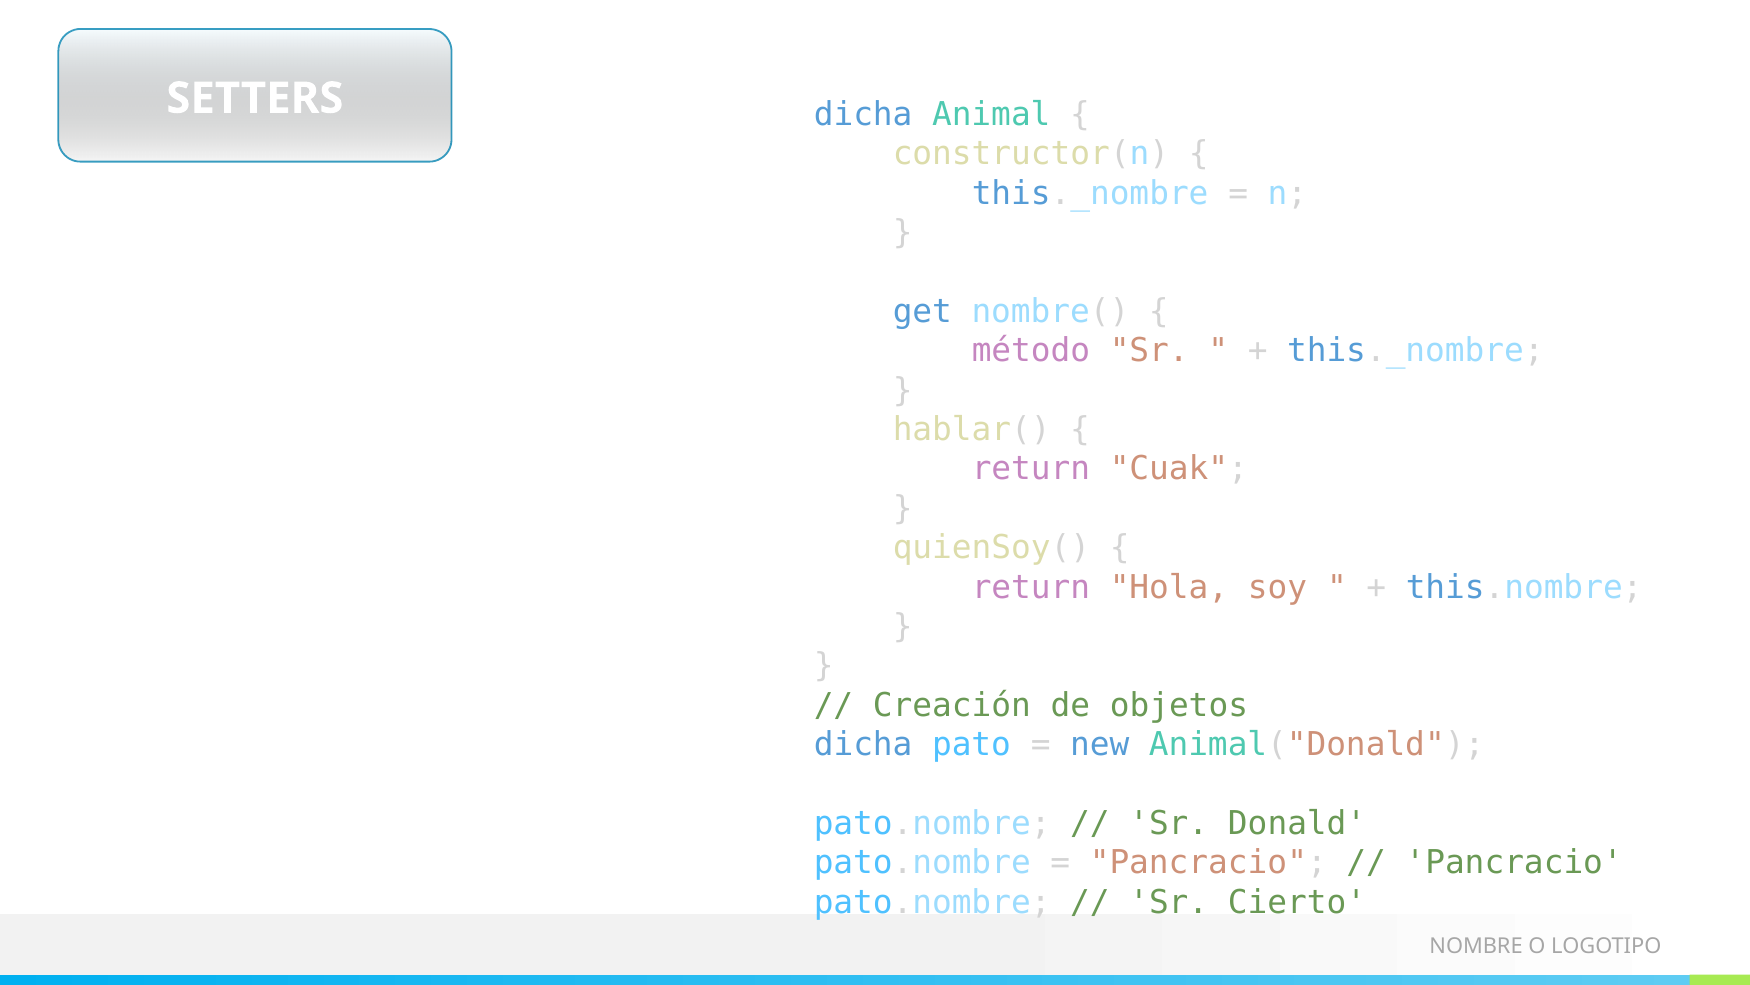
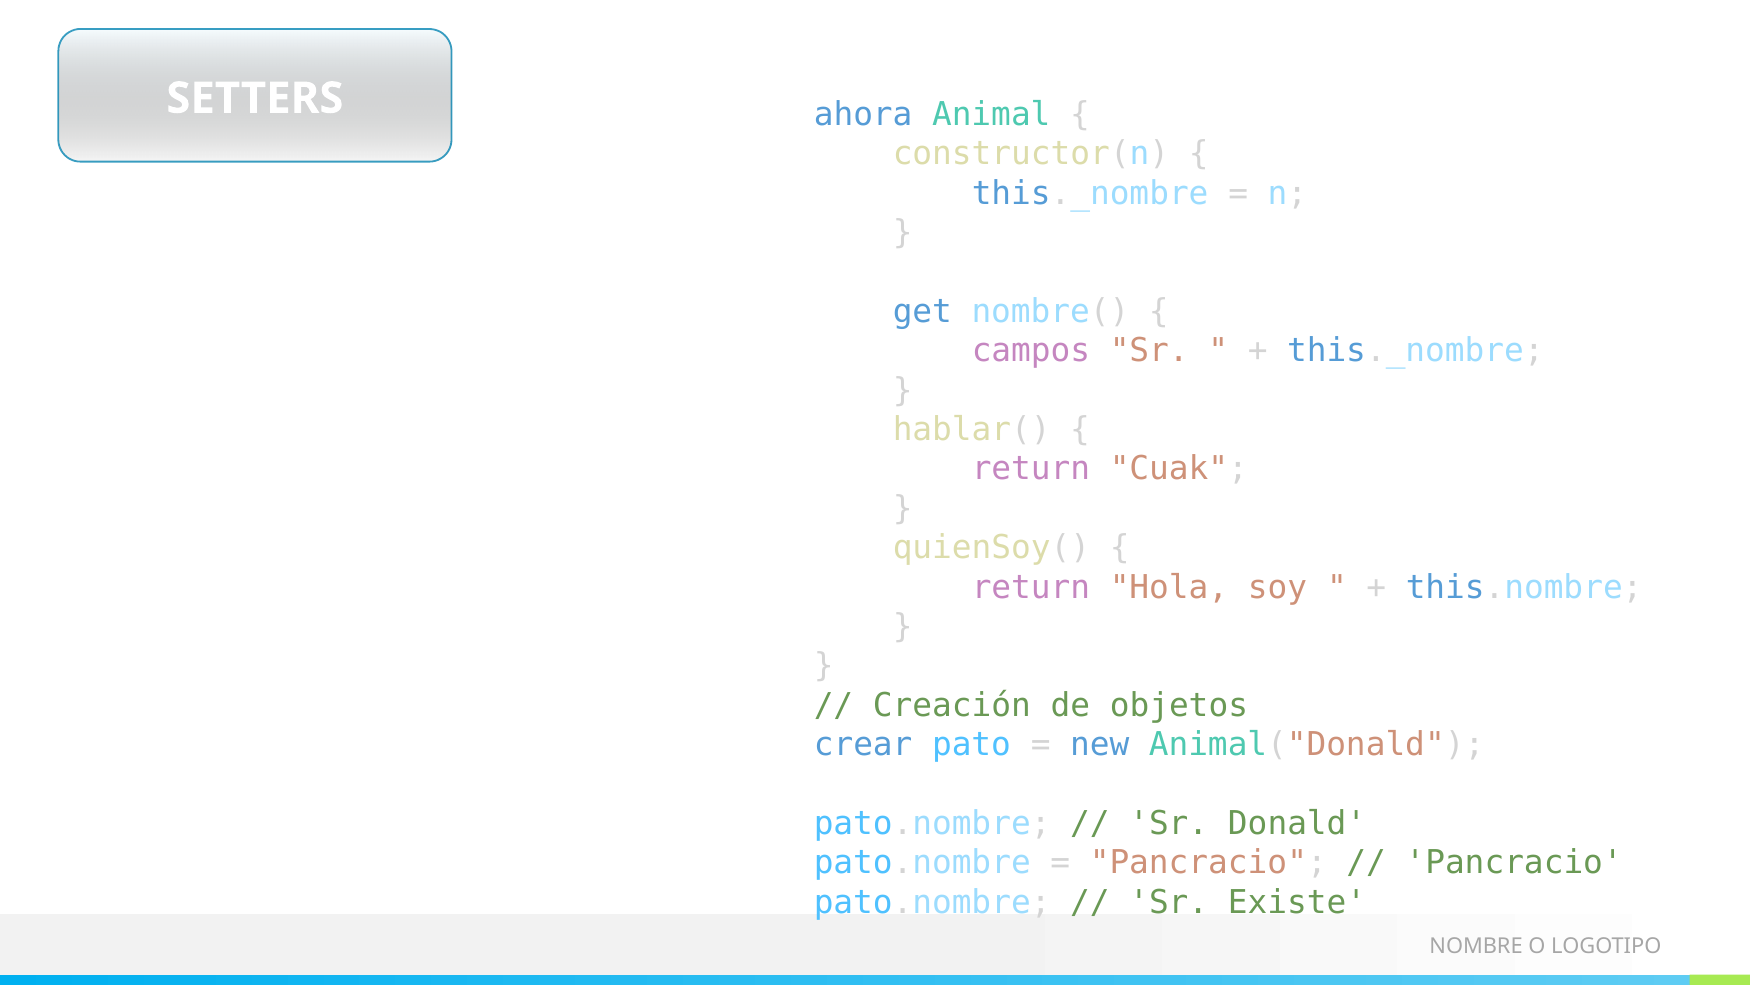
SETTERS dicha: dicha -> ahora (863, 114)
método: método -> campos (1031, 351)
dicha: dicha -> crear (863, 744)
Cierto: Cierto -> Existe (1297, 902)
